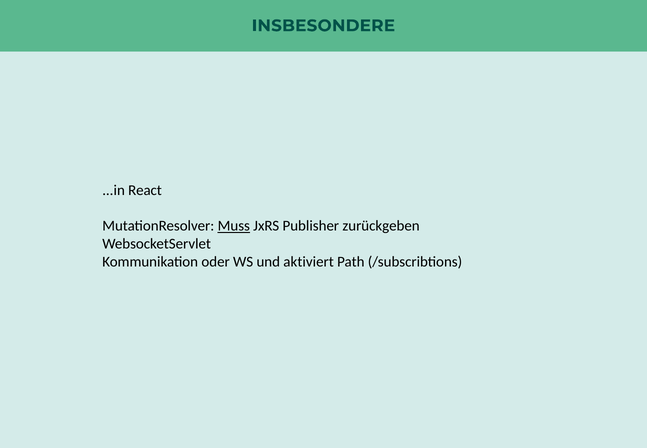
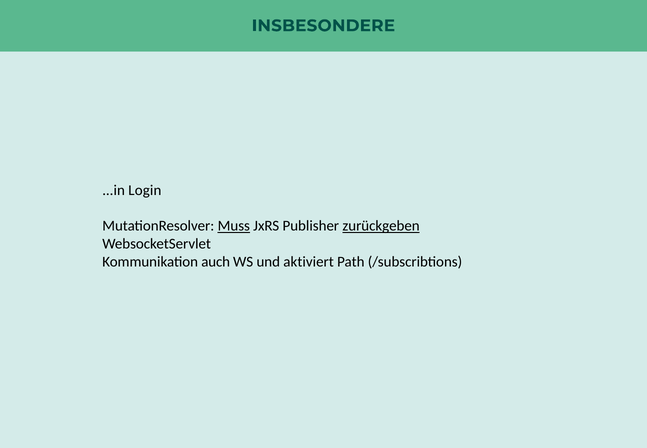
React: React -> Login (145, 190)
zurückgeben underline: none -> present (381, 226)
oder: oder -> auch (216, 262)
